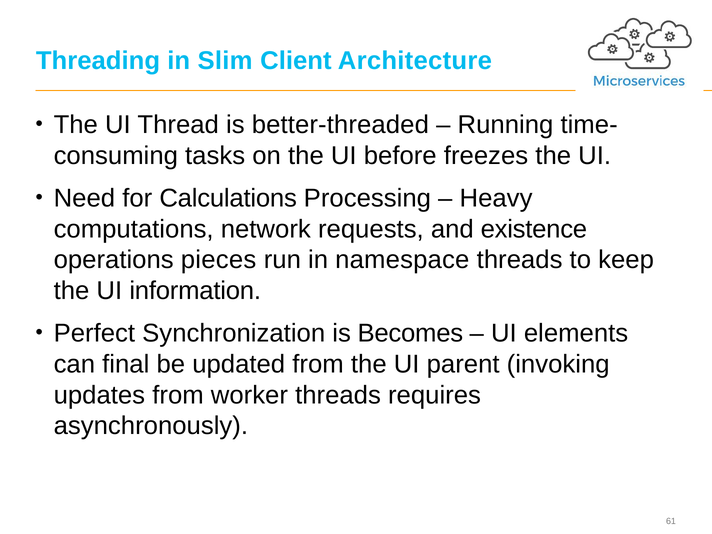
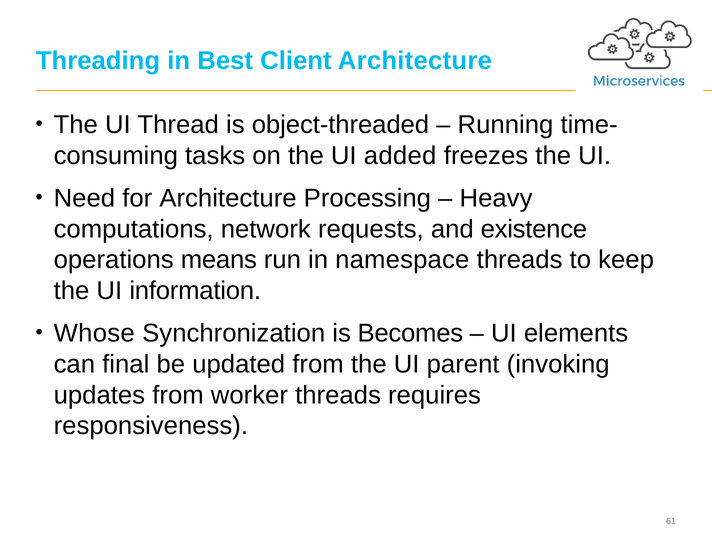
Slim: Slim -> Best (225, 61)
better-threaded: better-threaded -> object-threaded (340, 125)
before: before -> added (400, 156)
for Calculations: Calculations -> Architecture (228, 198)
pieces: pieces -> means (219, 260)
Perfect: Perfect -> Whose (94, 333)
asynchronously: asynchronously -> responsiveness (151, 426)
